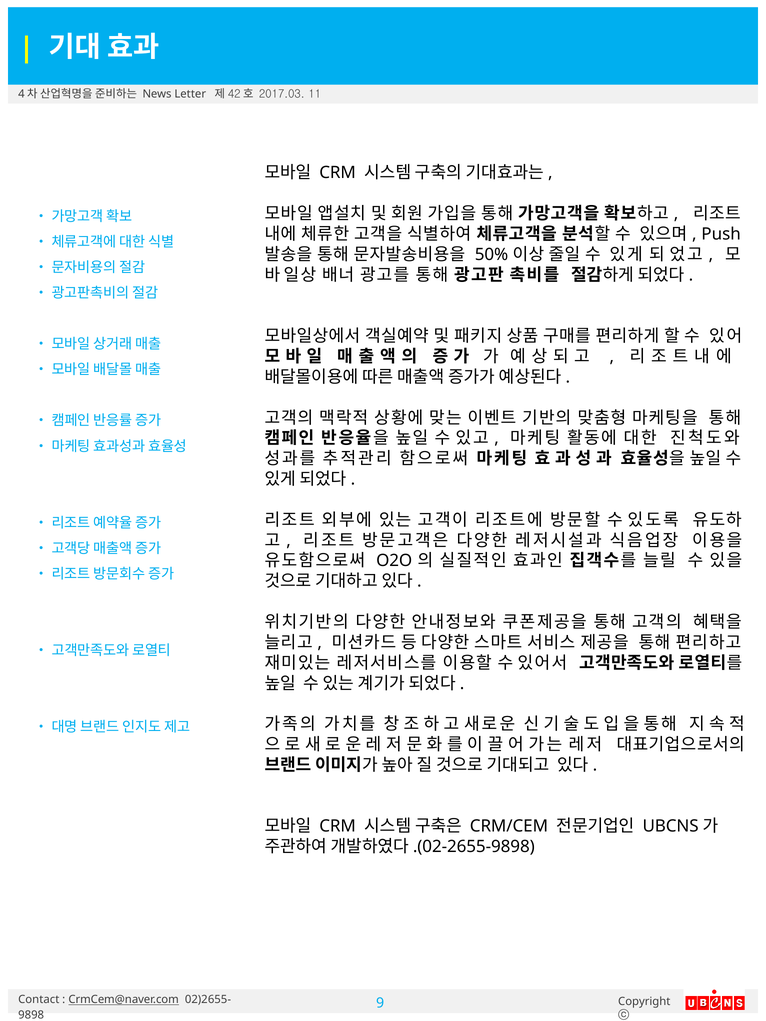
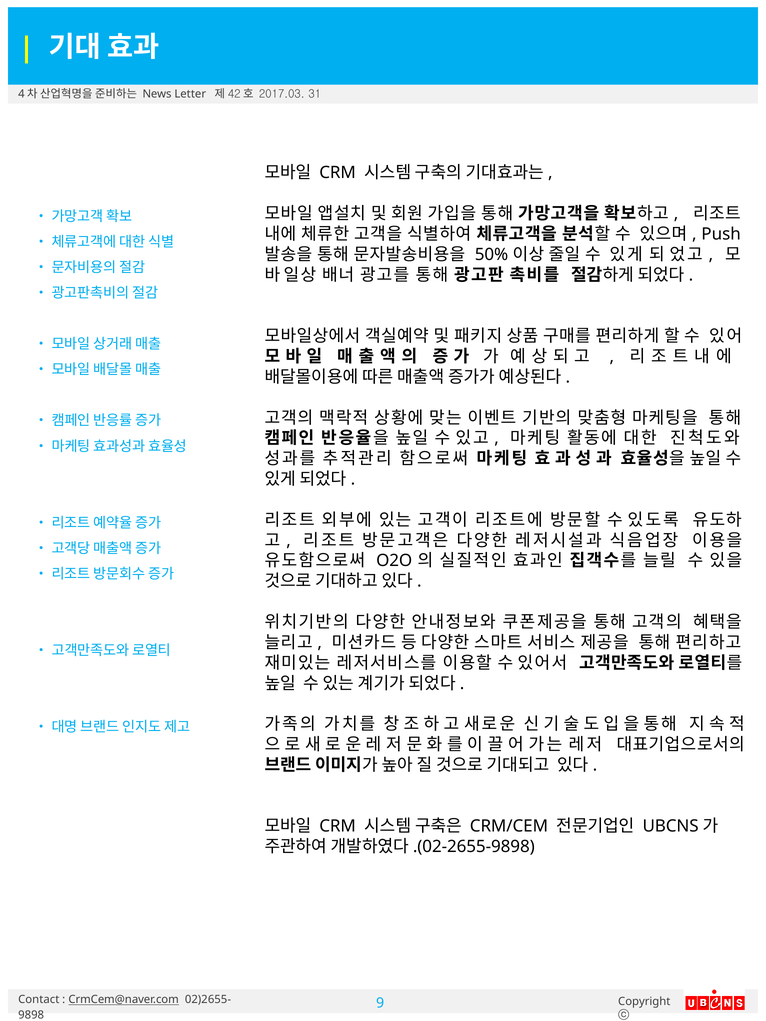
11: 11 -> 31 (315, 94)
